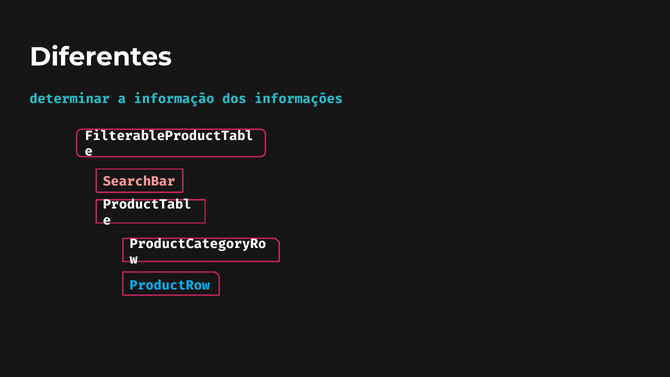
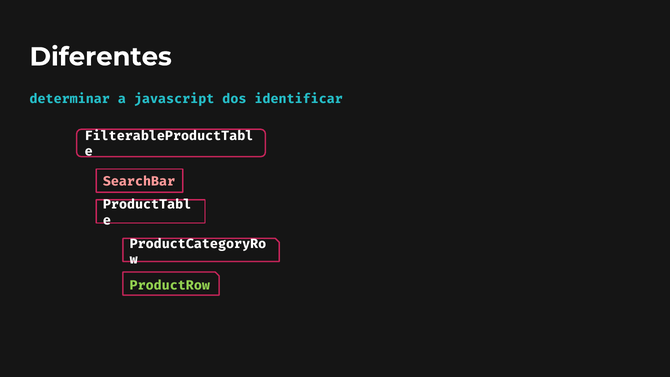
informação: informação -> javascript (174, 99)
informações: informações -> identificar (299, 99)
ProductRow colour: light blue -> light green (170, 285)
